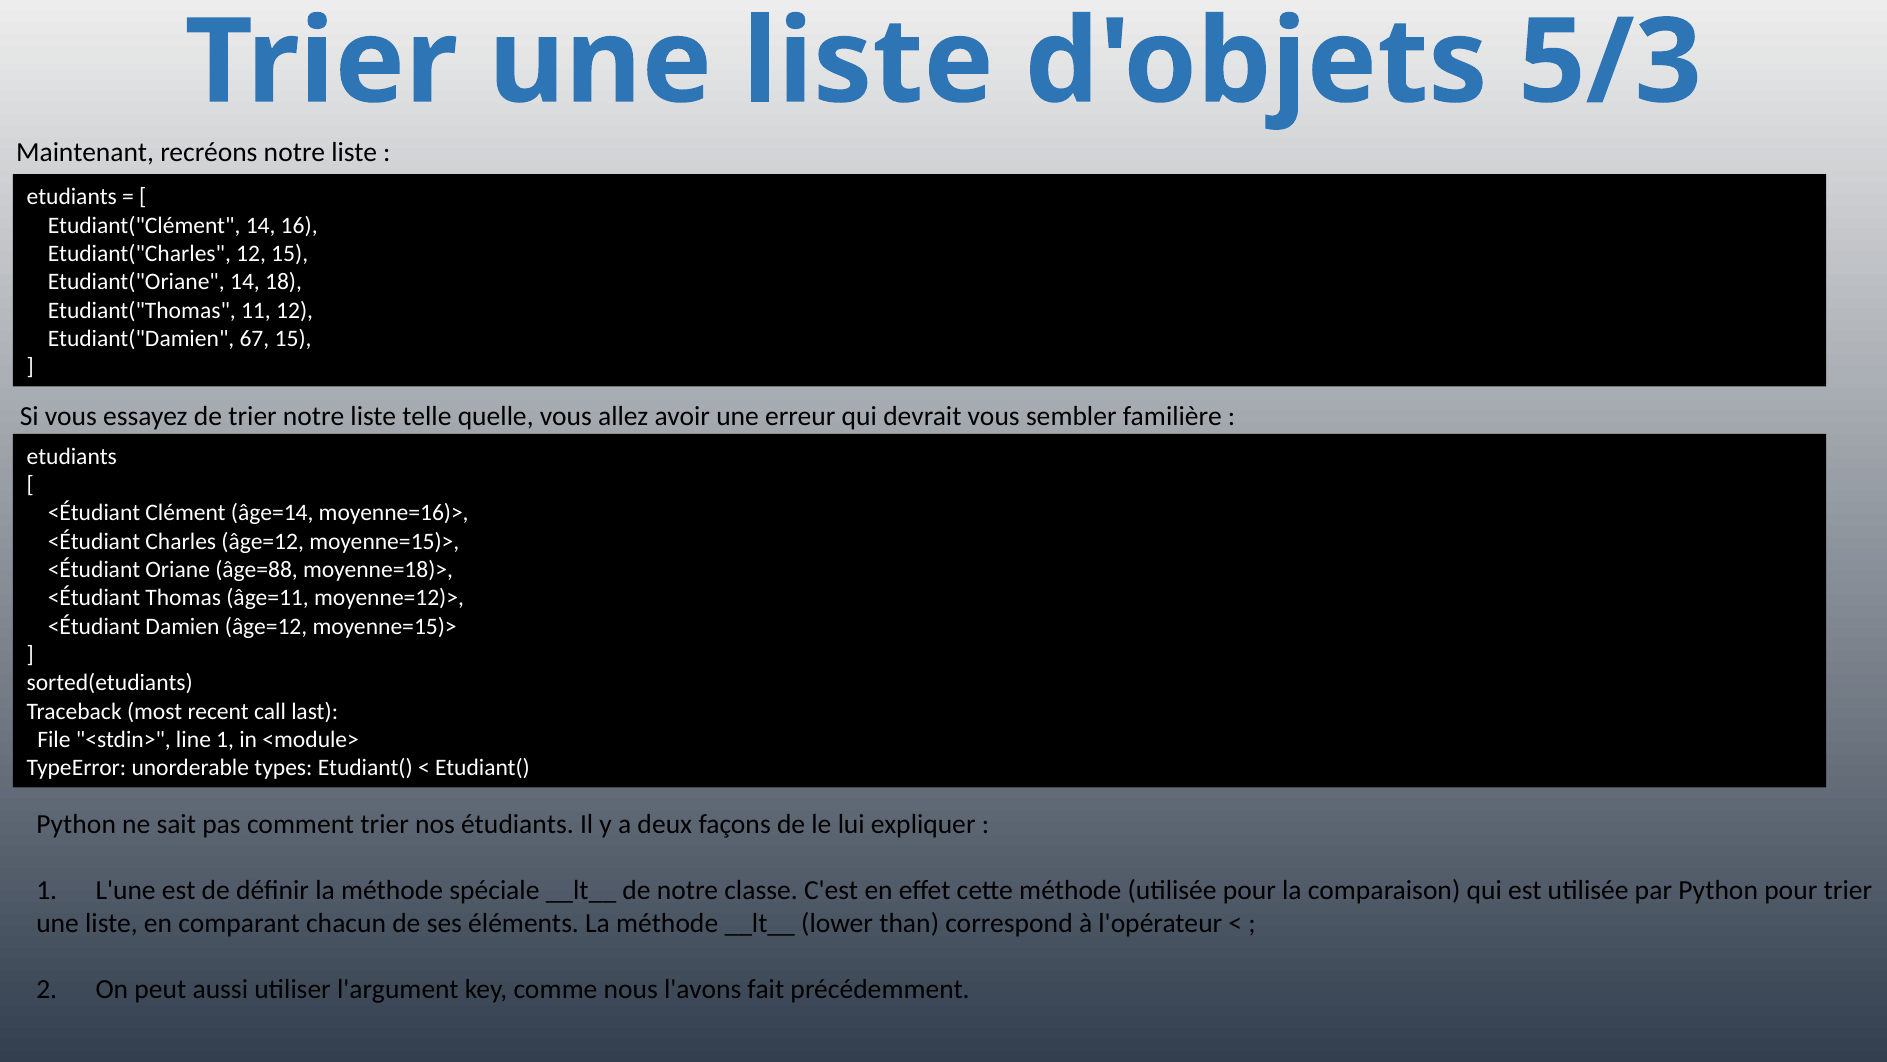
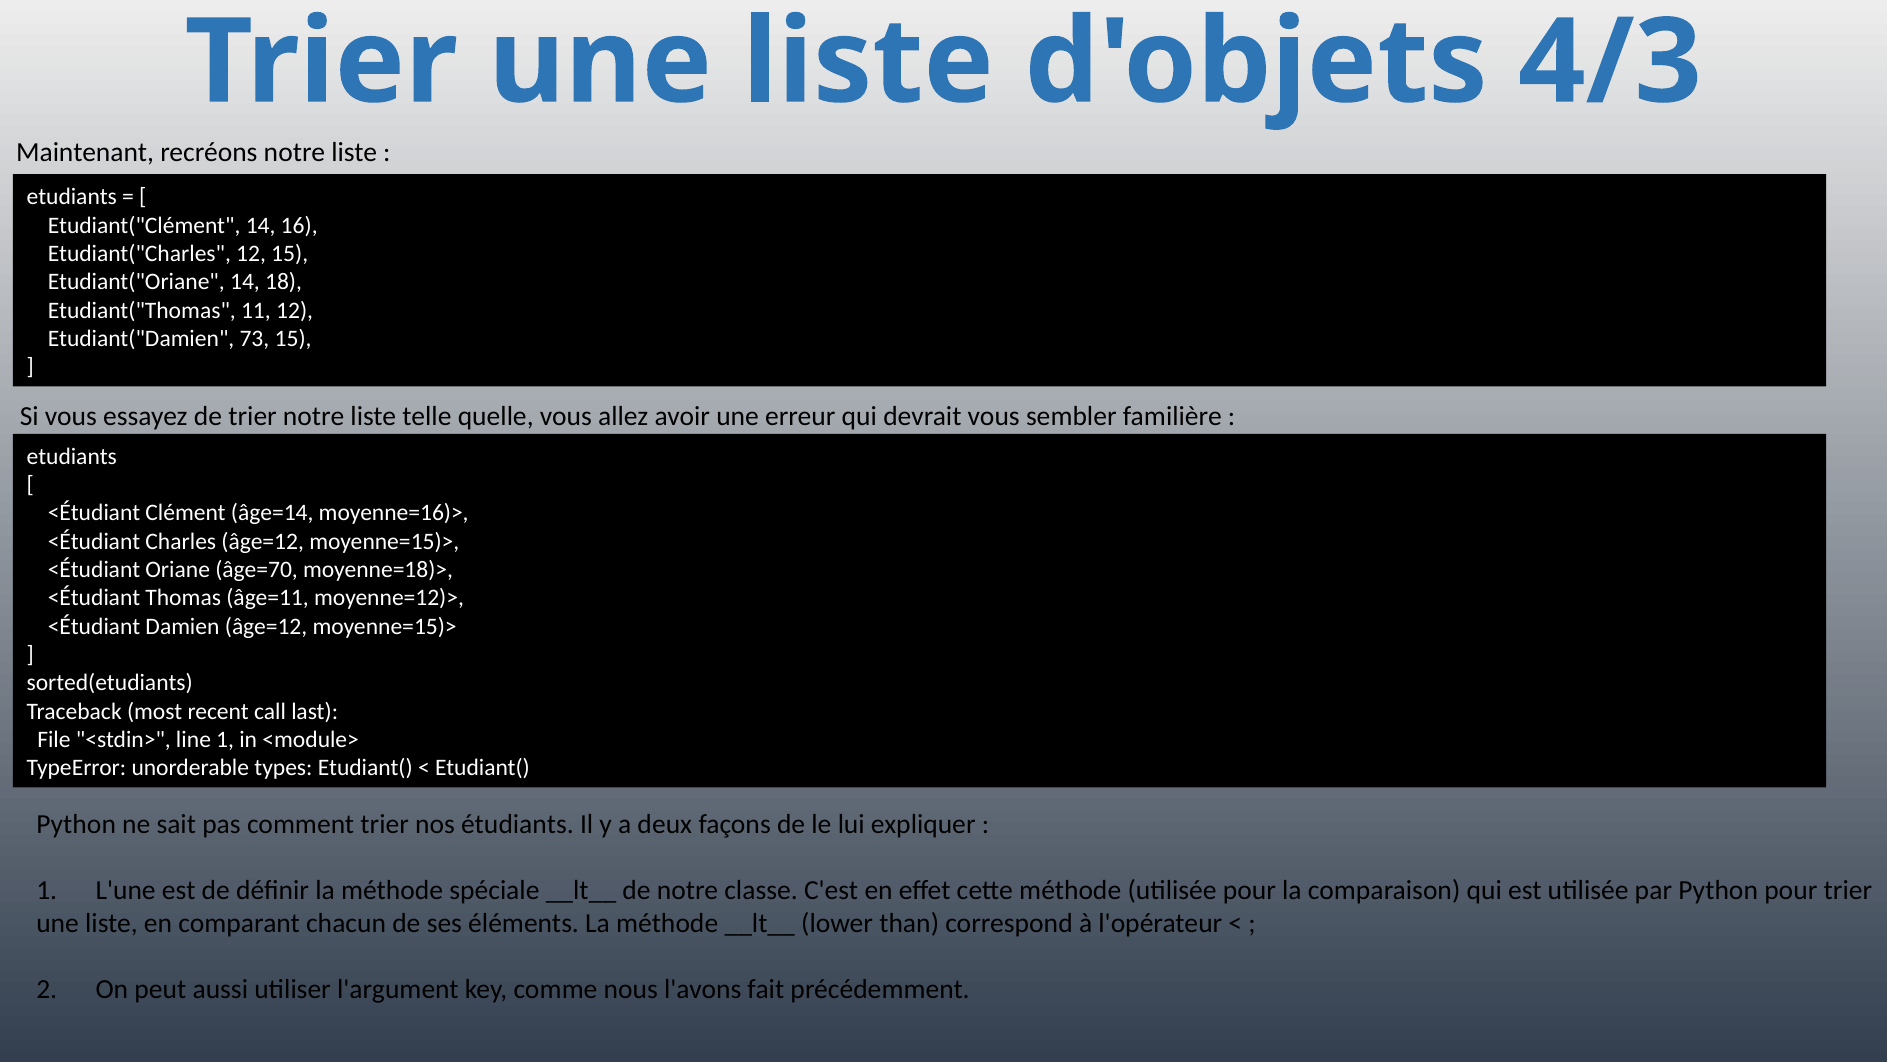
5/3: 5/3 -> 4/3 (1610, 63)
67: 67 -> 73 (254, 338)
âge=88: âge=88 -> âge=70 (257, 570)
